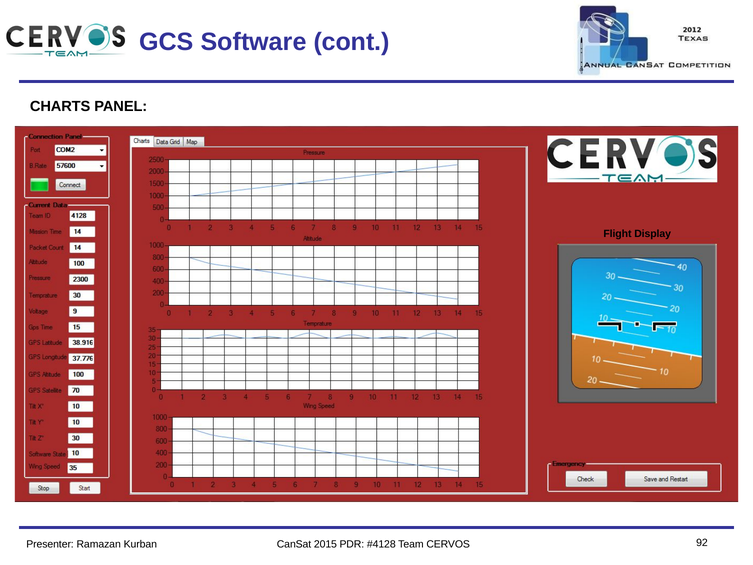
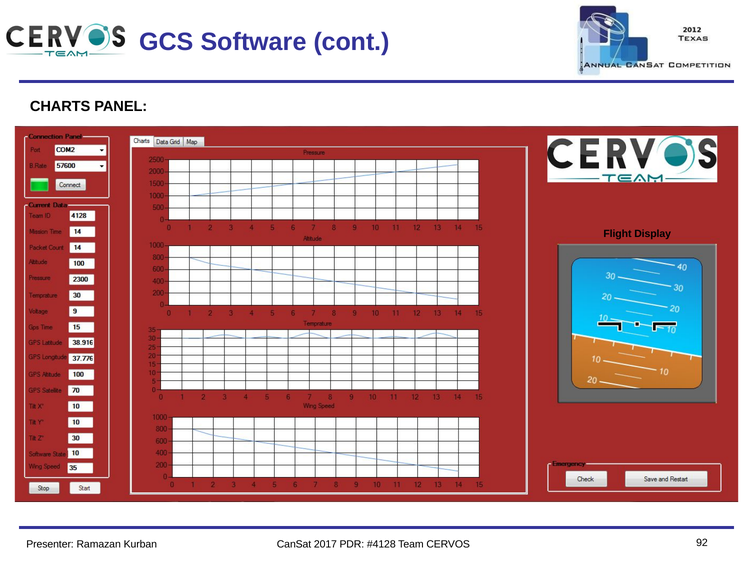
2015: 2015 -> 2017 (325, 544)
